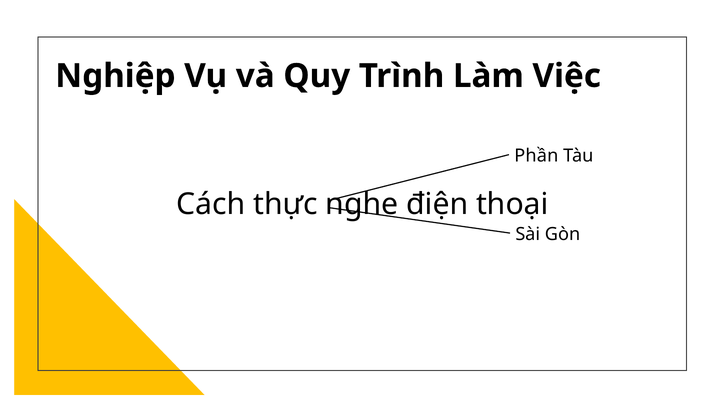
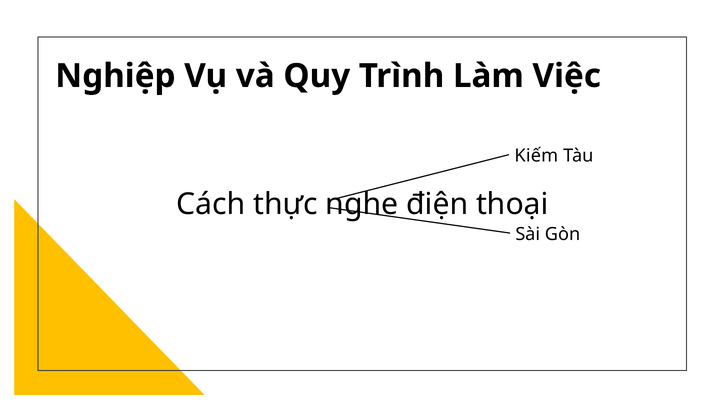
Phần: Phần -> Kiếm (536, 156)
